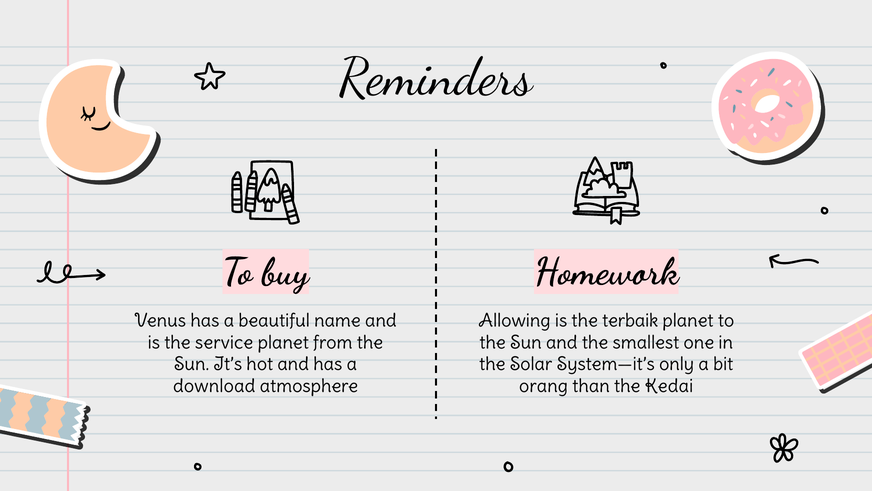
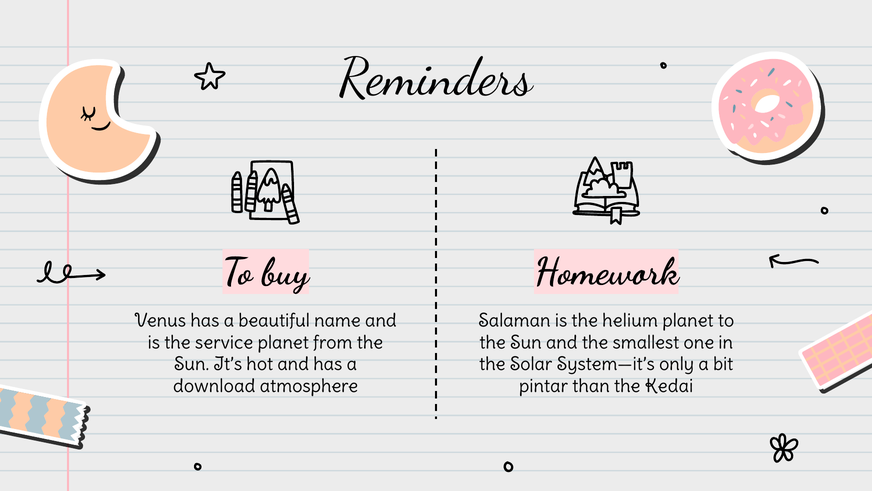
Allowing: Allowing -> Salaman (514, 320)
terbaik: terbaik -> helium (630, 320)
orang: orang -> pintar (544, 386)
